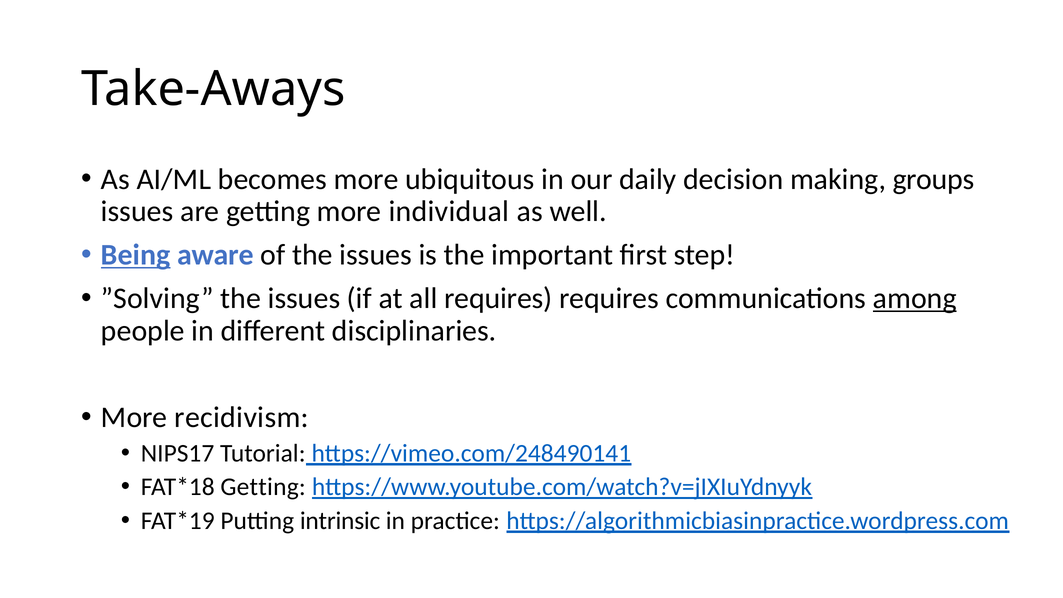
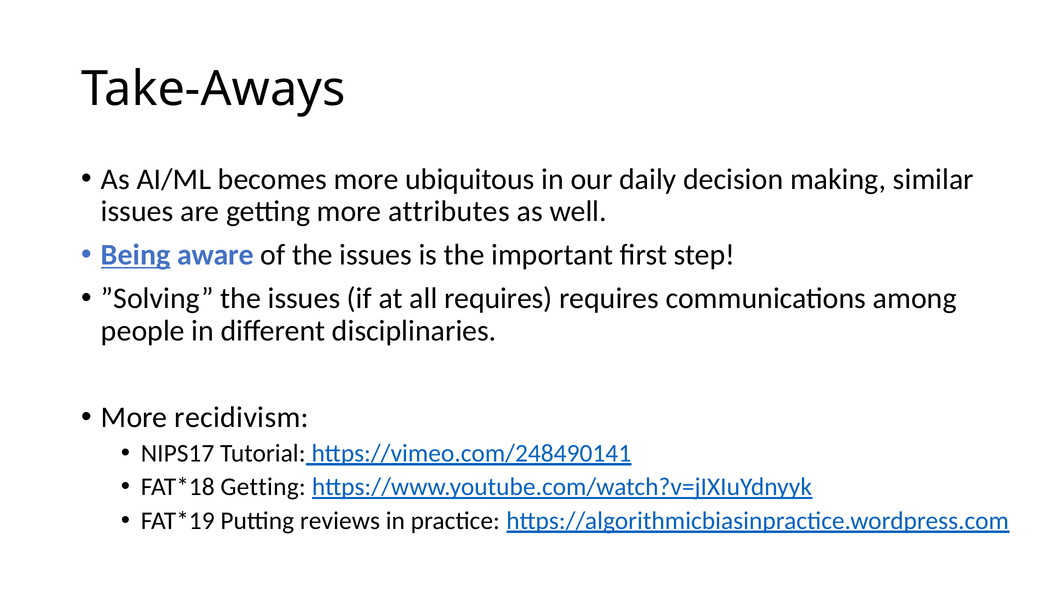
groups: groups -> similar (933, 179)
individual: individual -> attributes (449, 211)
among underline: present -> none (915, 298)
intrinsic: intrinsic -> reviews (340, 521)
